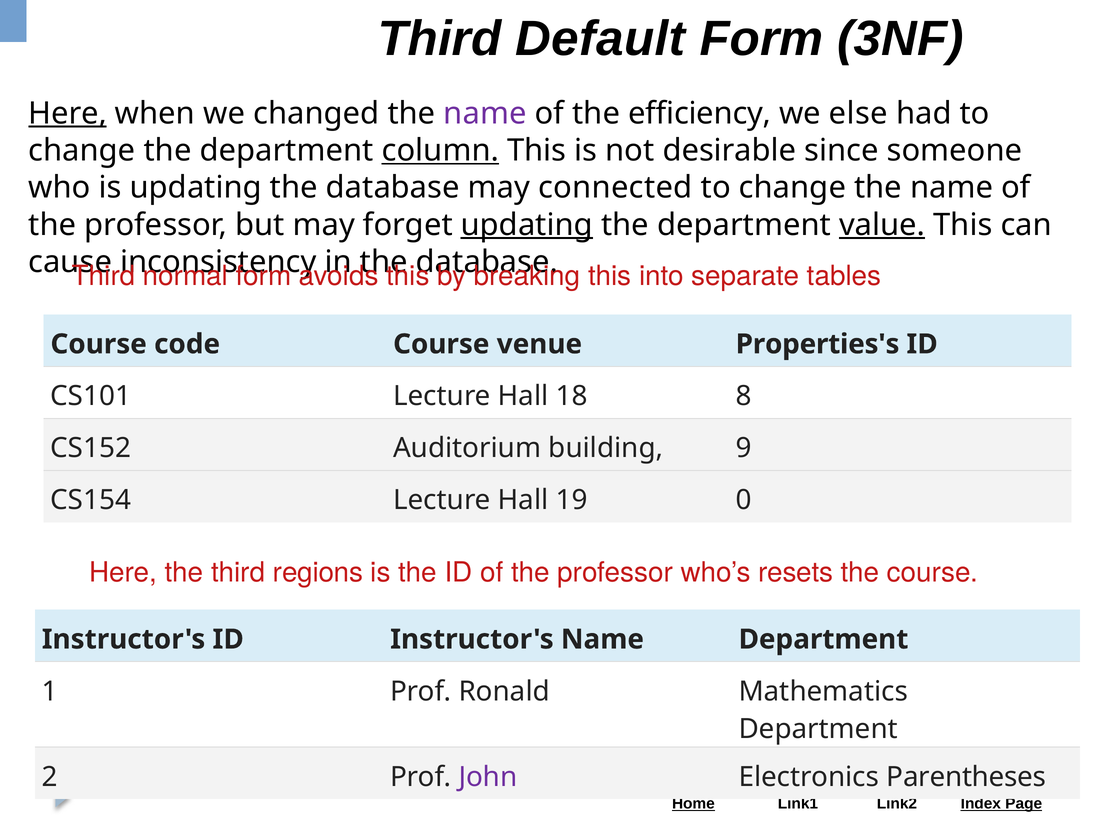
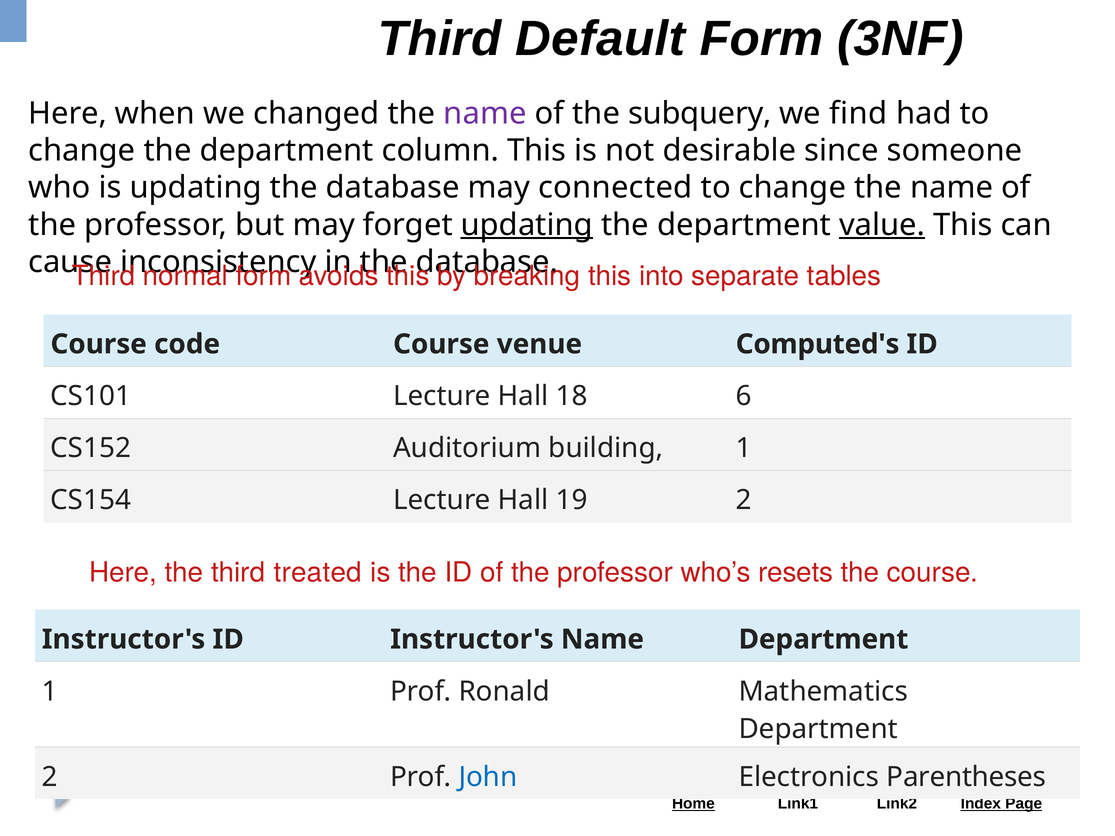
Here underline: present -> none (68, 113)
efficiency: efficiency -> subquery (700, 113)
else: else -> find (858, 113)
column underline: present -> none (440, 151)
Properties's: Properties's -> Computed's (818, 344)
8: 8 -> 6 (744, 396)
building 9: 9 -> 1 (744, 448)
19 0: 0 -> 2 (744, 500)
regions: regions -> treated (318, 573)
John colour: purple -> blue (488, 777)
